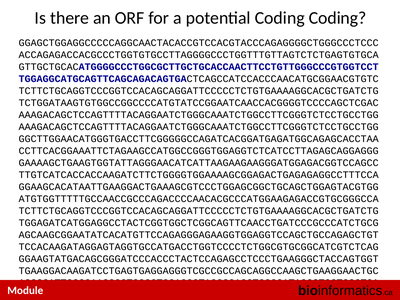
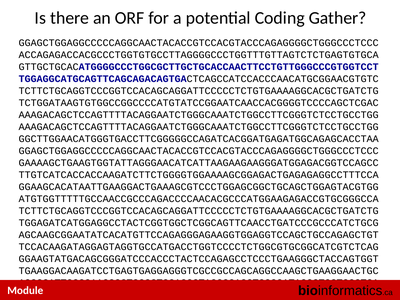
Coding Coding: Coding -> Gather (338, 18)
CCTTCACGGAAATTCTAGAAGCCATGGCCGGGTGGAGGTCTCATCCTTAGAGCAGGAGGG: CCTTCACGGAAATTCTAGAAGCCATGGCCGGGTGGAGGTCTCATCCTTAGAGCAGGAGGG -> GGAGCTGGAGGCCCCCAGGCAACTACACCGTCCACGTACCCAGAGGGGCTGGGCCCTCCC (199, 151)
